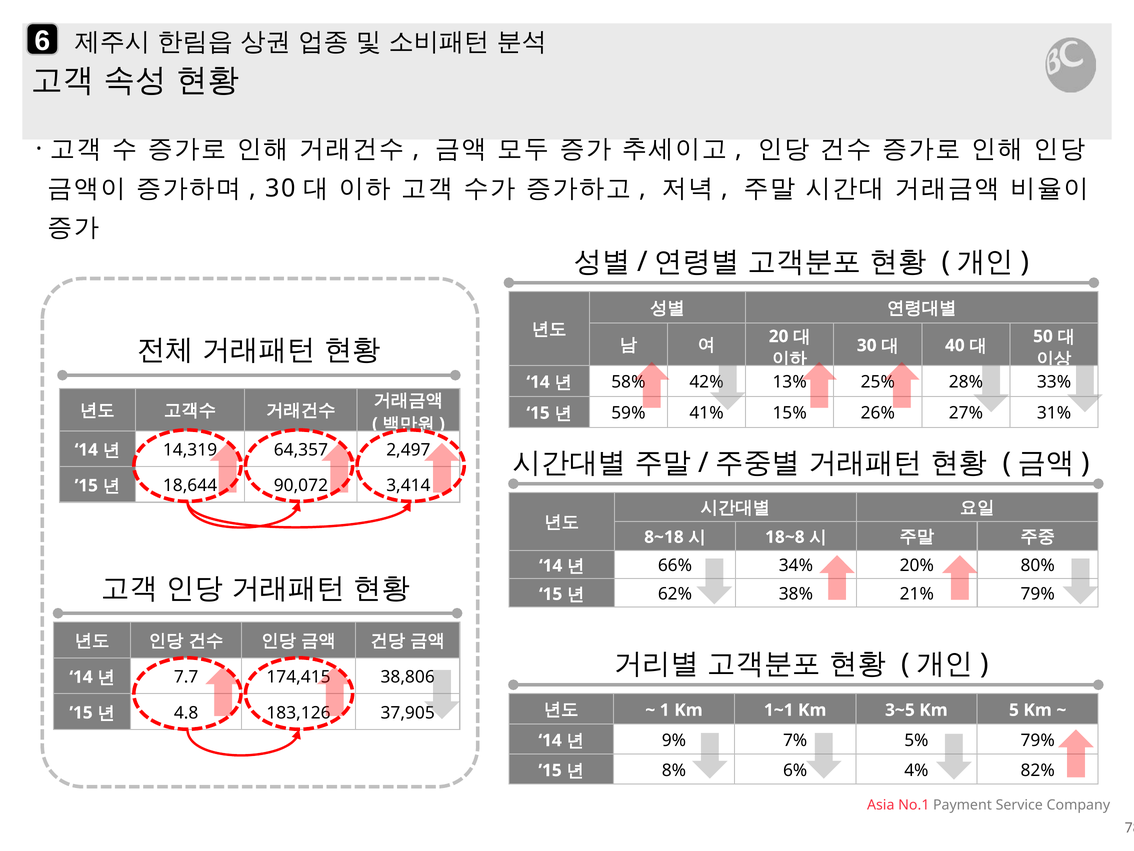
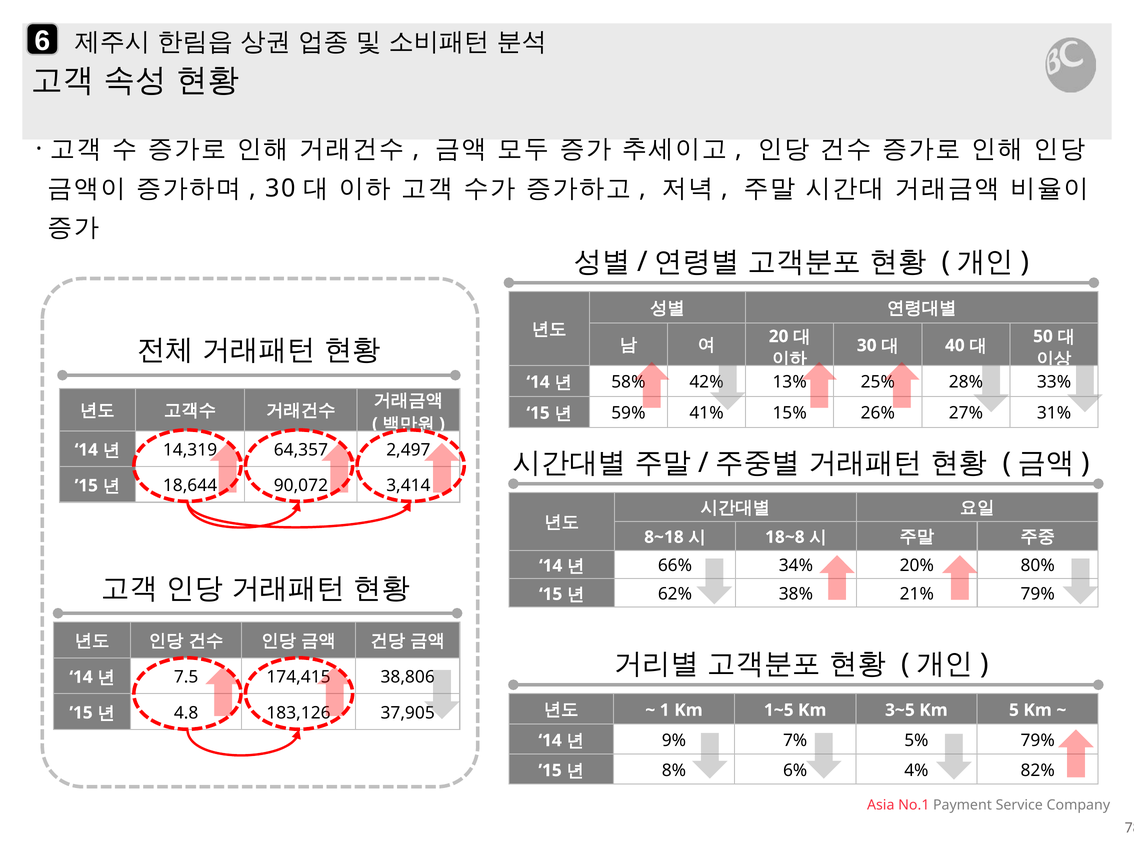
7.7: 7.7 -> 7.5 (186, 677)
1~1: 1~1 -> 1~5 (779, 710)
